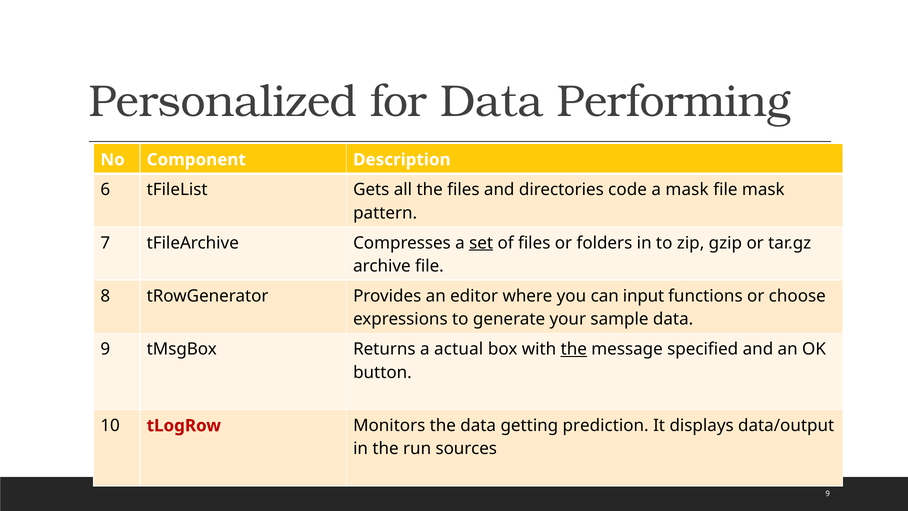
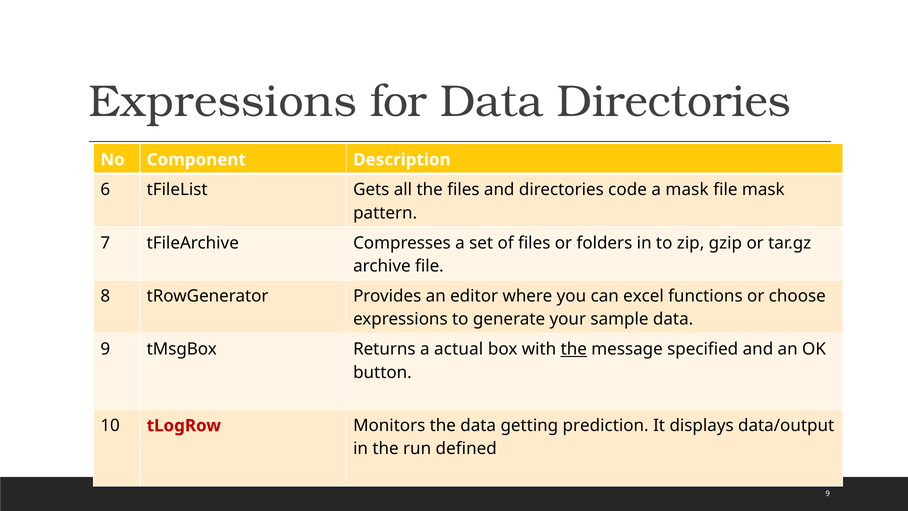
Personalized: Personalized -> Expressions (223, 102)
Data Performing: Performing -> Directories (674, 102)
set underline: present -> none (481, 243)
input: input -> excel (643, 296)
sources: sources -> defined (466, 449)
